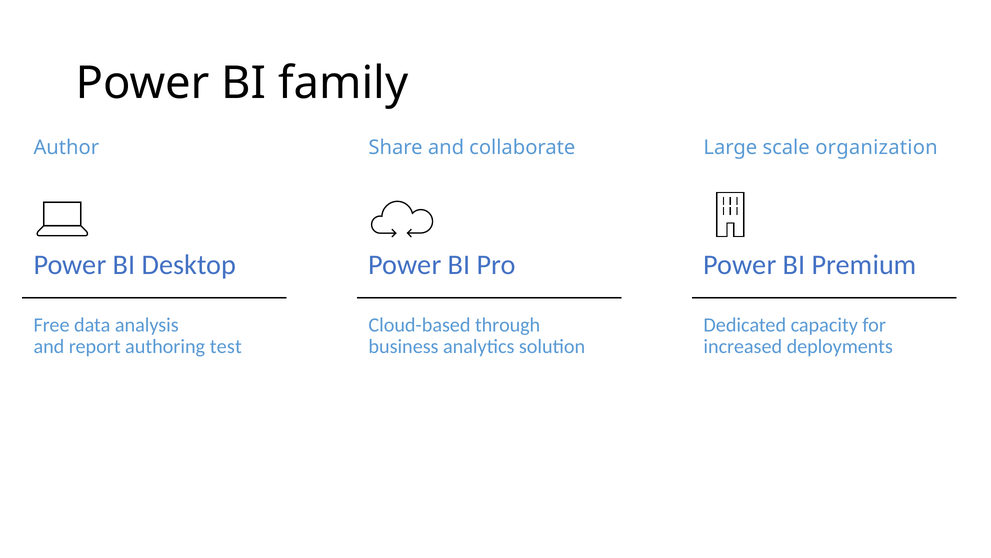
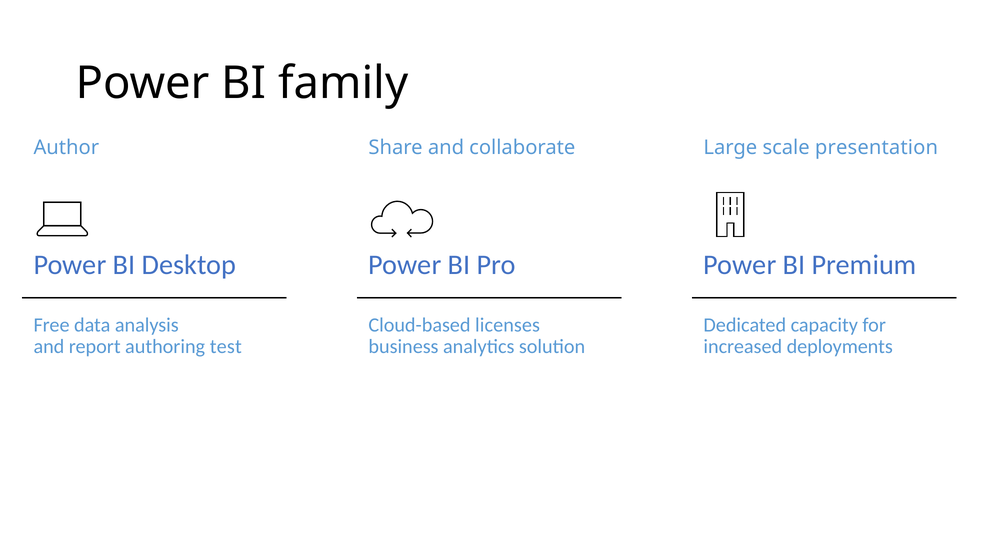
organization: organization -> presentation (877, 147)
through: through -> licenses (508, 325)
